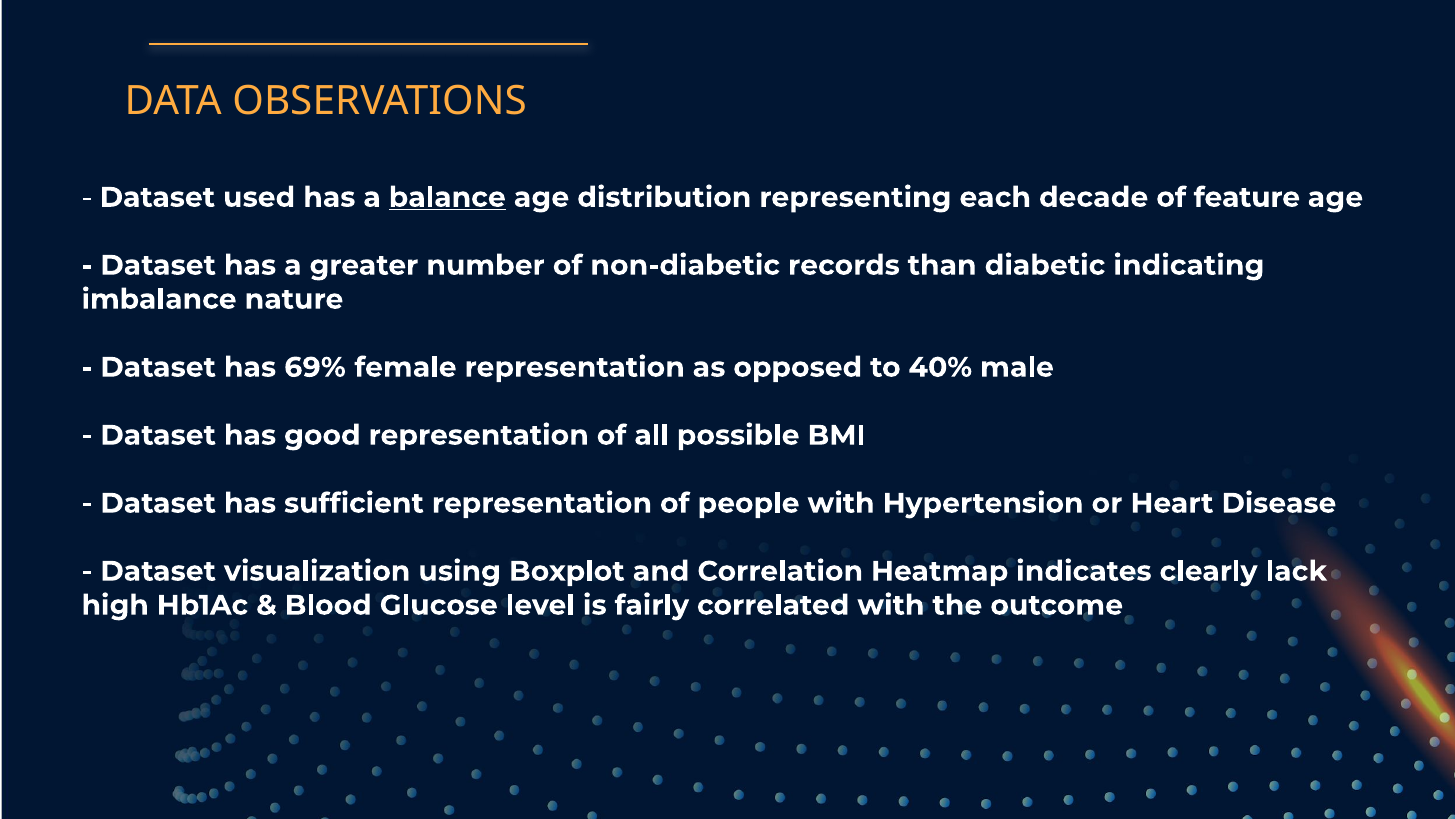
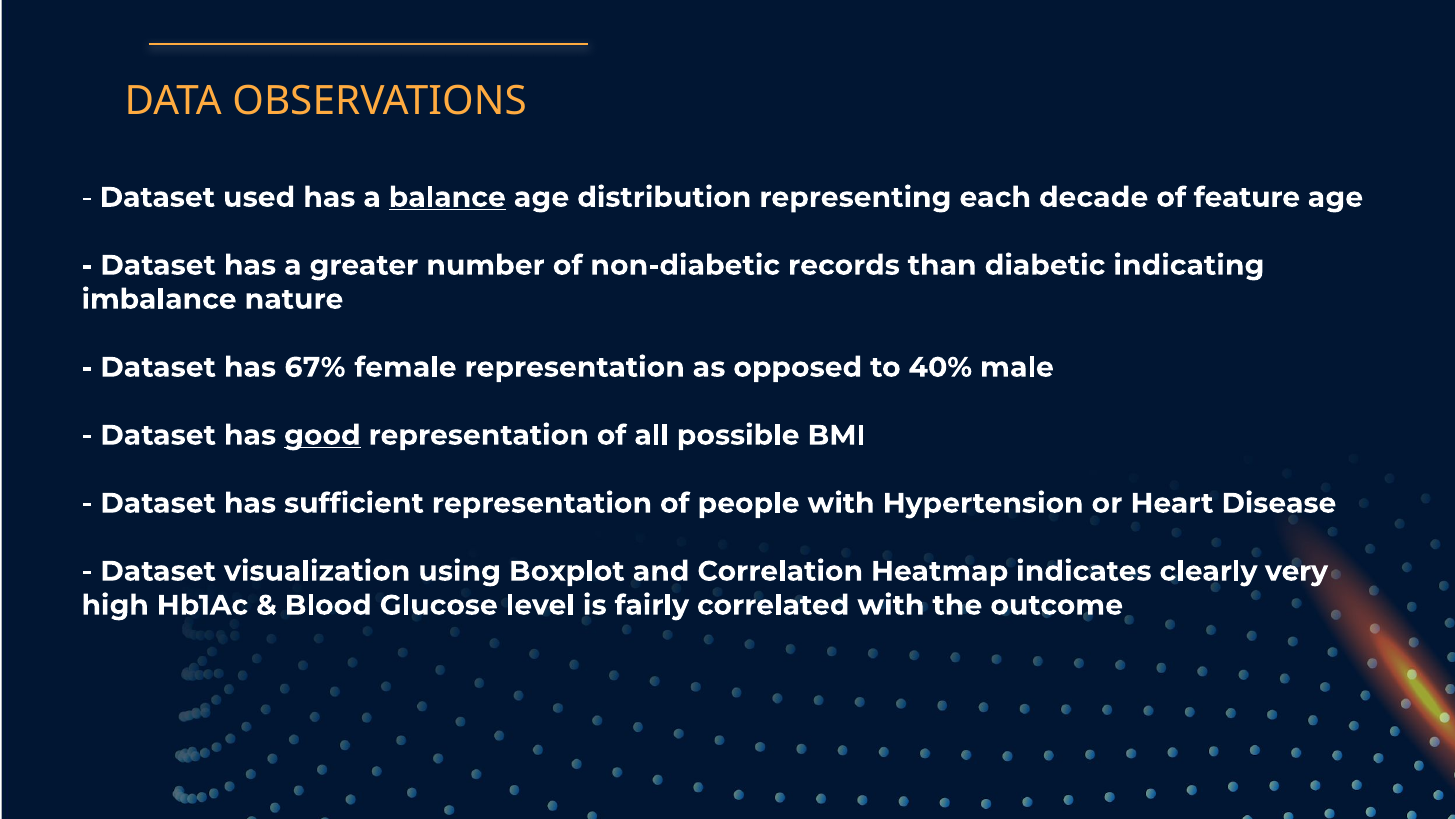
69%: 69% -> 67% (315, 367)
good underline: none -> present (322, 435)
lack: lack -> very (1296, 571)
